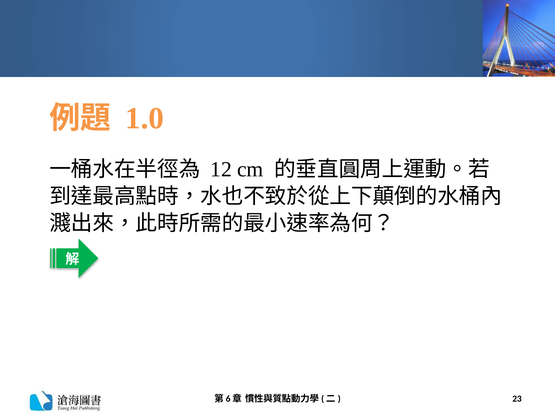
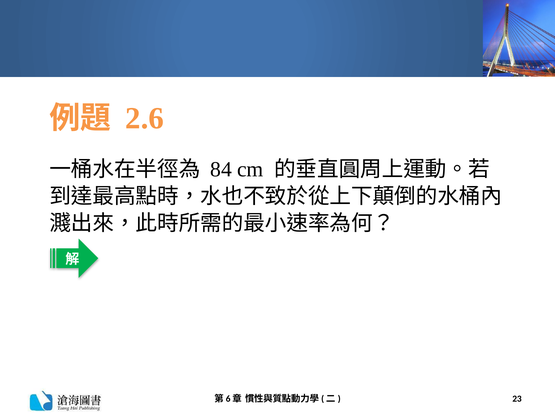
1.0: 1.0 -> 2.6 (145, 118)
12: 12 -> 84 (221, 170)
